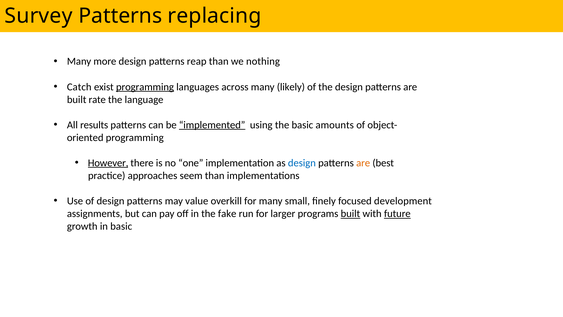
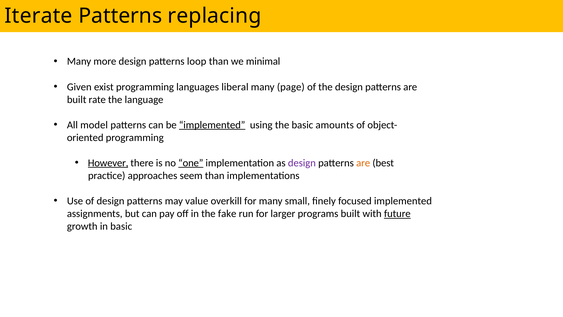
Survey: Survey -> Iterate (39, 16)
reap: reap -> loop (197, 61)
nothing: nothing -> minimal (263, 61)
Catch: Catch -> Given (79, 87)
programming underline: present -> none (145, 87)
across: across -> liberal (235, 87)
likely: likely -> page (291, 87)
results: results -> model (94, 125)
one underline: none -> present (191, 163)
design colour: blue -> purple (302, 163)
focused development: development -> implemented (403, 201)
built underline: present -> none (350, 213)
